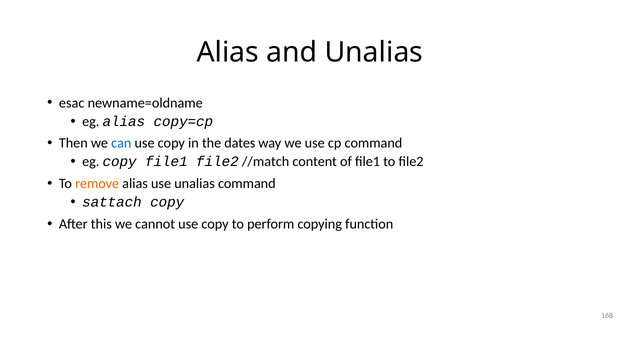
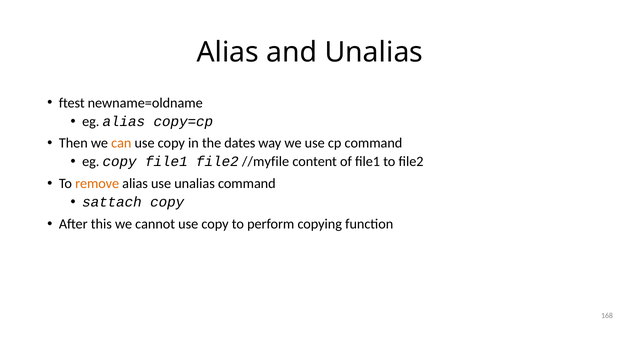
esac: esac -> ftest (72, 103)
can colour: blue -> orange (121, 143)
//match: //match -> //myfile (266, 162)
